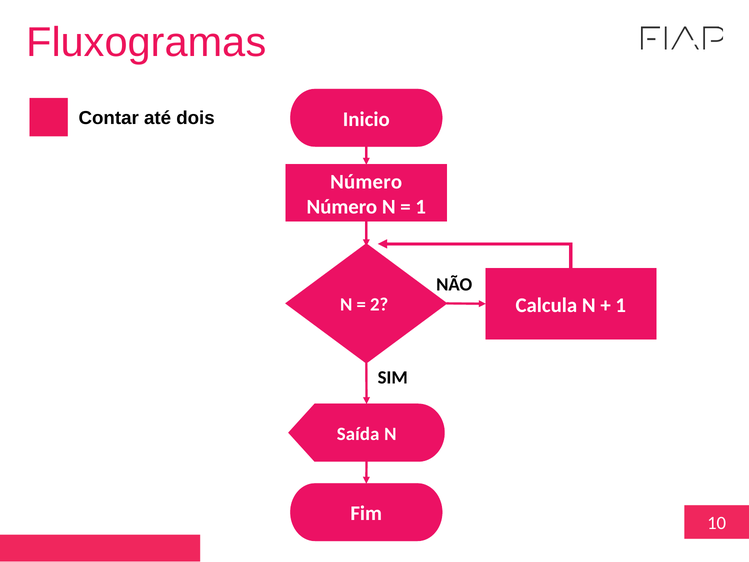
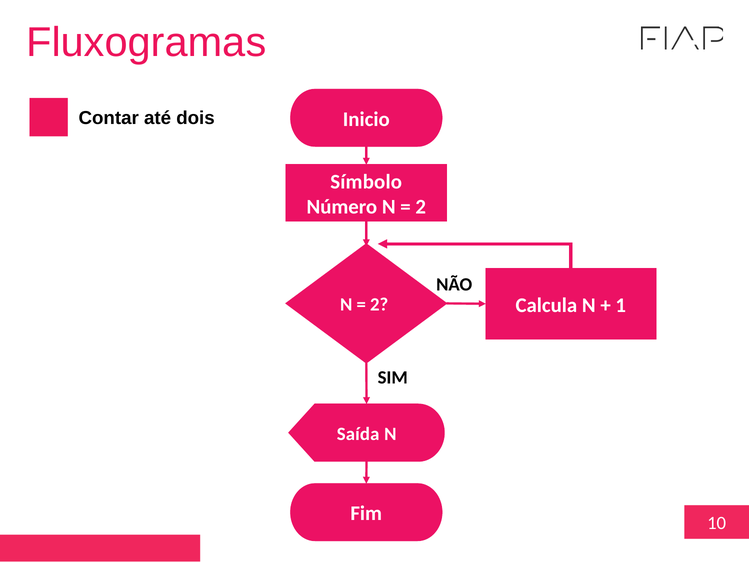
Número: Número -> Símbolo (366, 182)
1: 1 -> 2 (421, 207)
